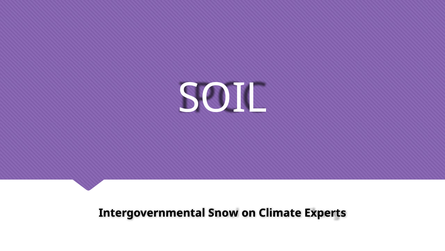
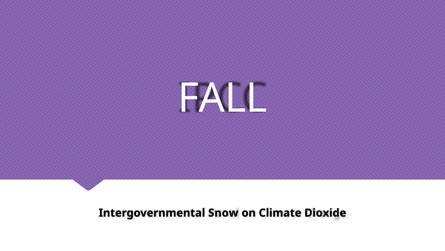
SOIL: SOIL -> FALL (223, 98)
Experts: Experts -> Dioxide (325, 212)
